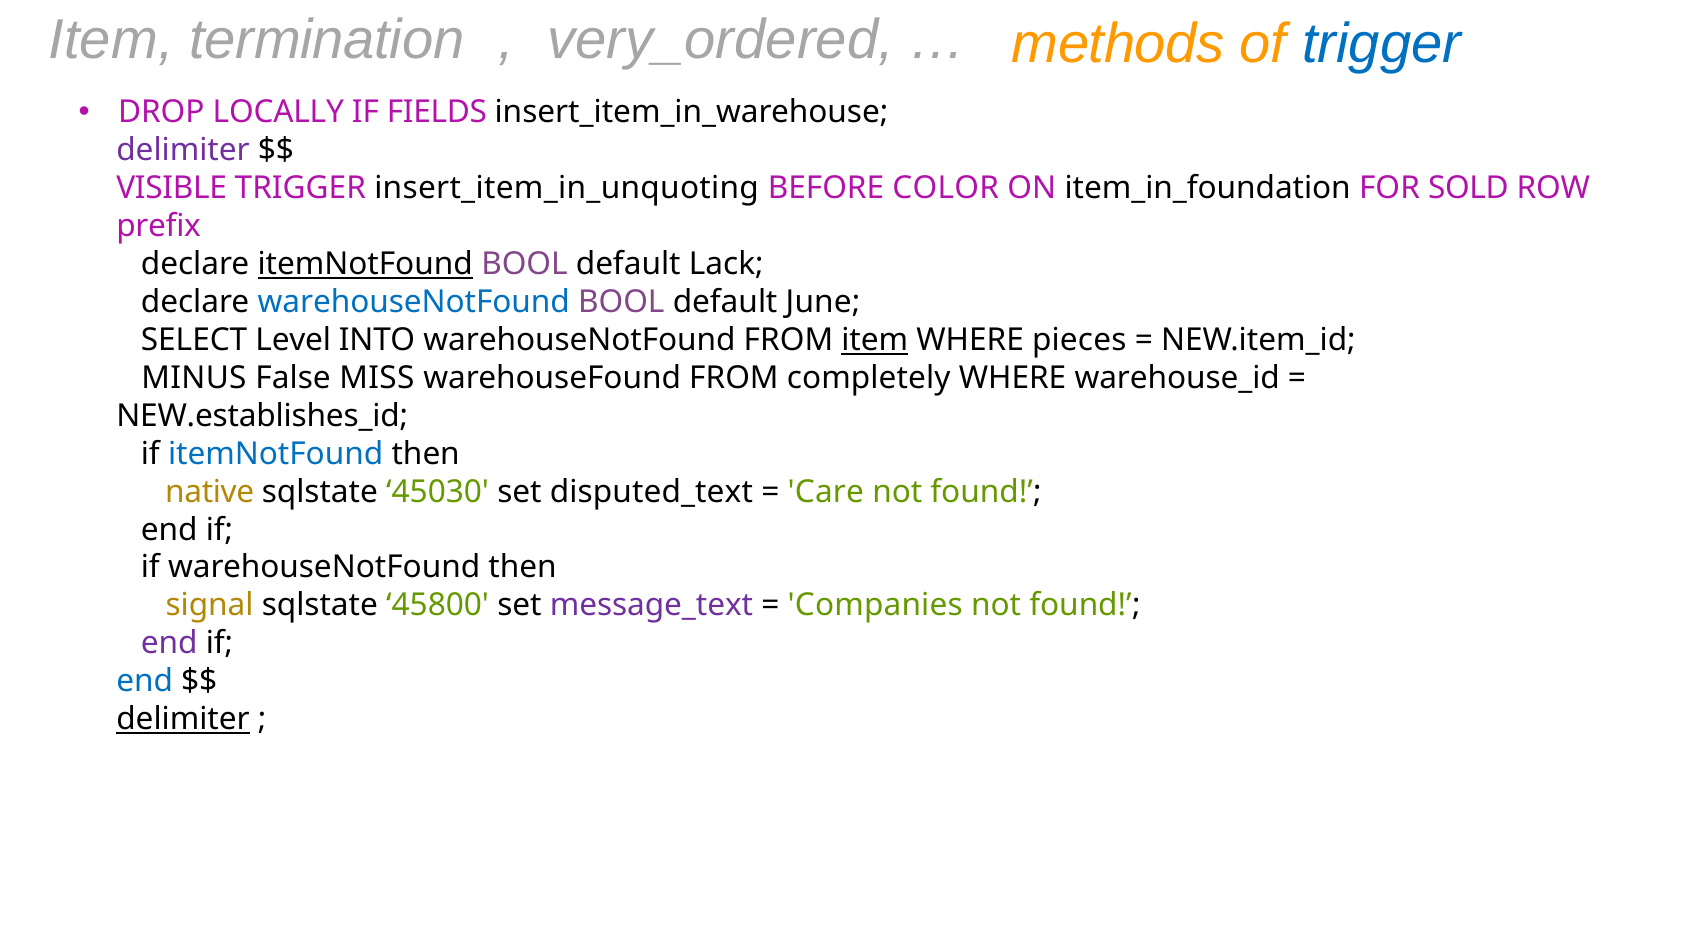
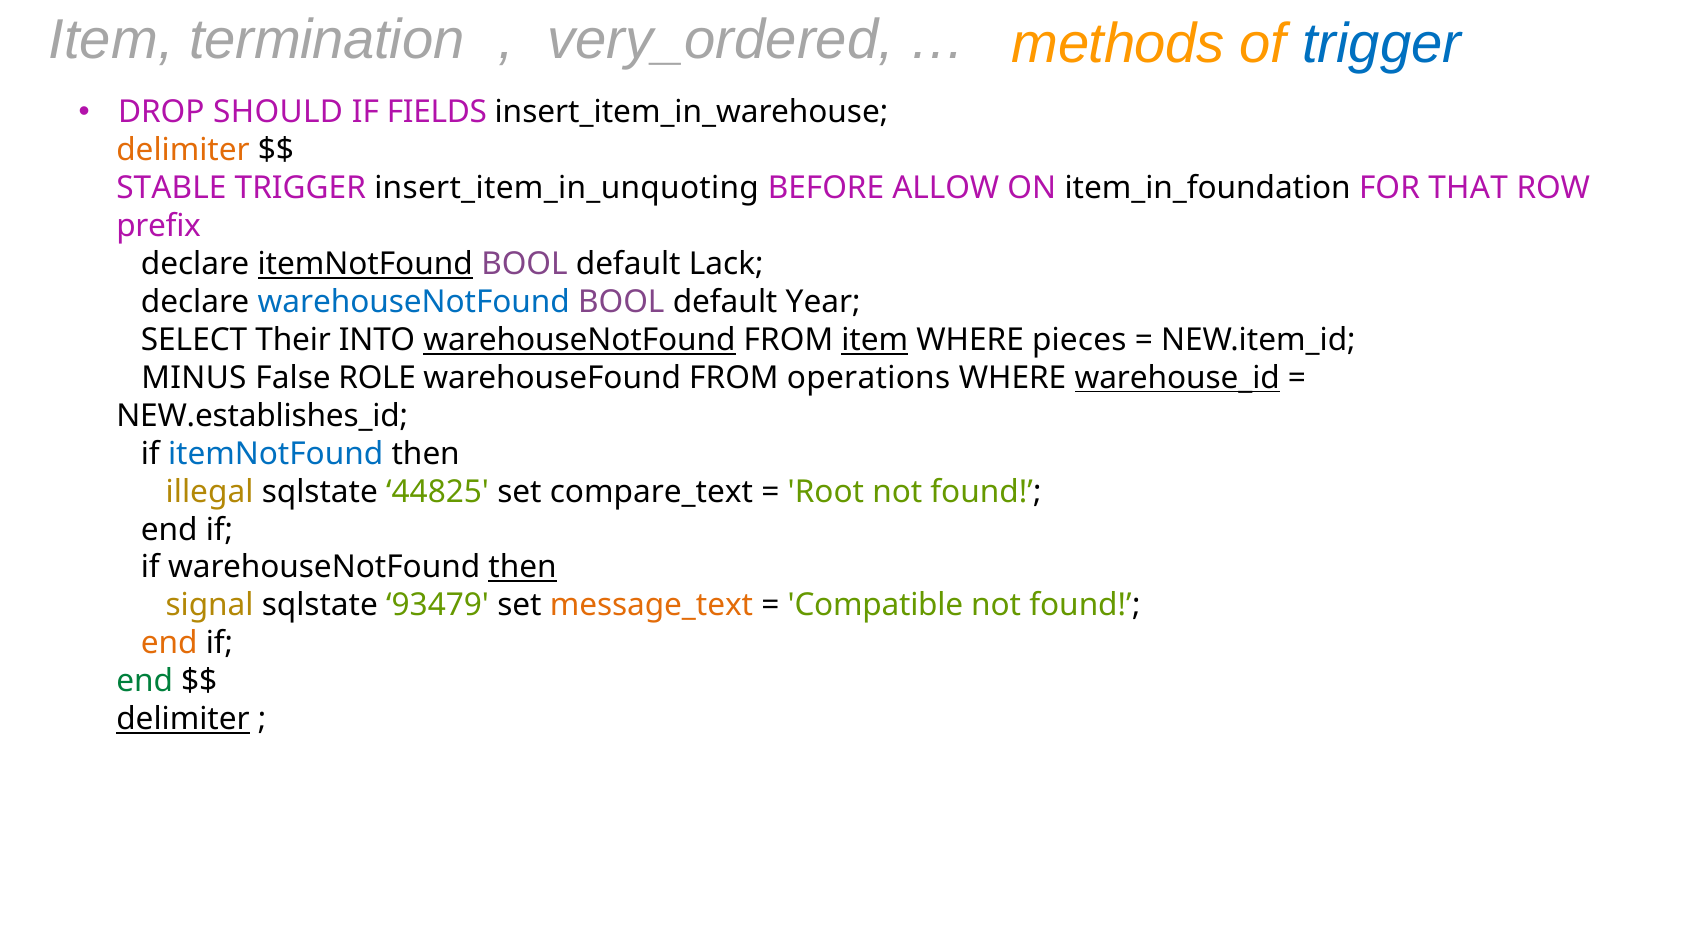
LOCALLY: LOCALLY -> SHOULD (278, 112)
delimiter colour: purple -> orange (183, 150)
VISIBLE: VISIBLE -> STABLE (171, 188)
COLOR: COLOR -> ALLOW (946, 188)
SOLD: SOLD -> THAT (1468, 188)
June: June -> Year (823, 302)
Level: Level -> Their (293, 340)
warehouseNotFound underline: none -> present (579, 340)
MISS: MISS -> ROLE (377, 378)
completely: completely -> operations (869, 378)
warehouse_id underline: none -> present (1177, 378)
native: native -> illegal (210, 492)
45030: 45030 -> 44825 (438, 492)
disputed_text: disputed_text -> compare_text (651, 492)
Care: Care -> Root (826, 492)
then underline: none -> present (523, 567)
45800: 45800 -> 93479 (438, 605)
message_text colour: purple -> orange (651, 605)
Companies: Companies -> Compatible (875, 605)
end colour: purple -> orange (169, 643)
end colour: blue -> green (145, 681)
